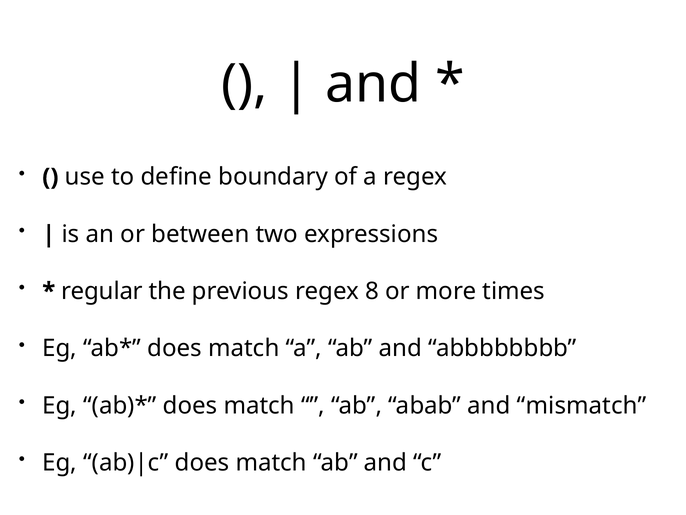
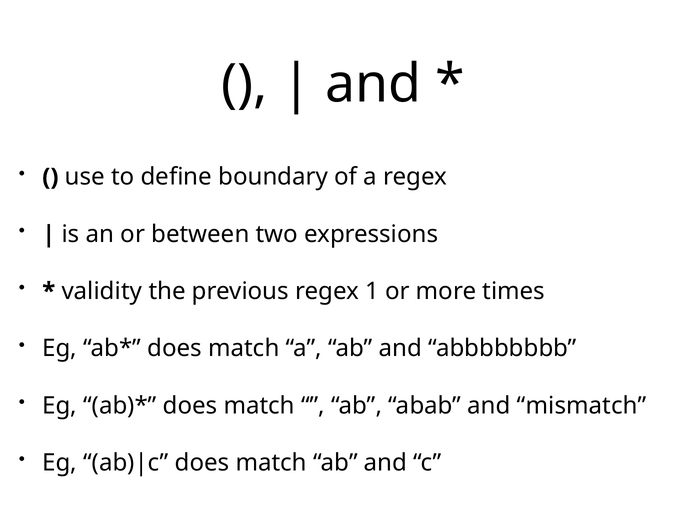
regular: regular -> validity (102, 291)
8: 8 -> 1 (372, 291)
